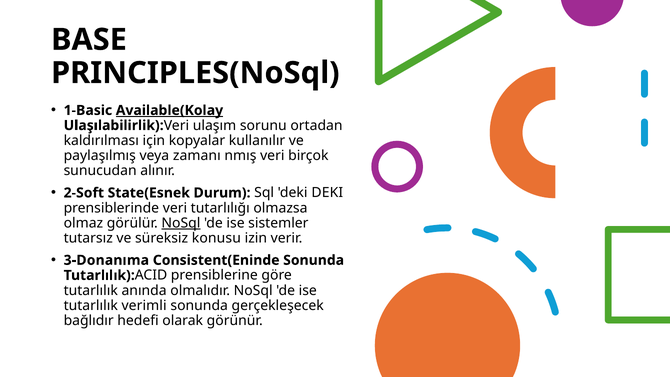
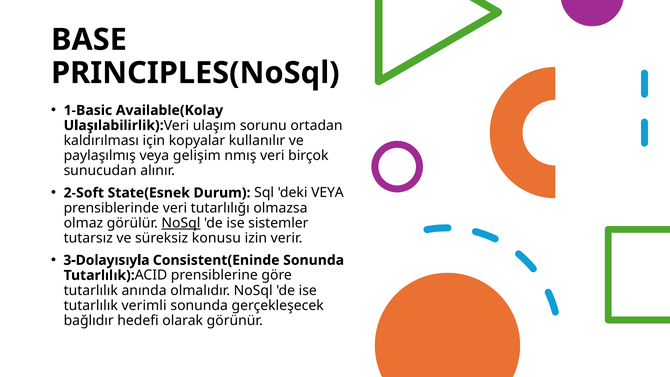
Available(Kolay underline: present -> none (169, 110)
zamanı: zamanı -> gelişim (197, 156)
deki DEKI: DEKI -> VEYA (327, 193)
3-Donanıma: 3-Donanıma -> 3-Dolayısıyla (106, 260)
